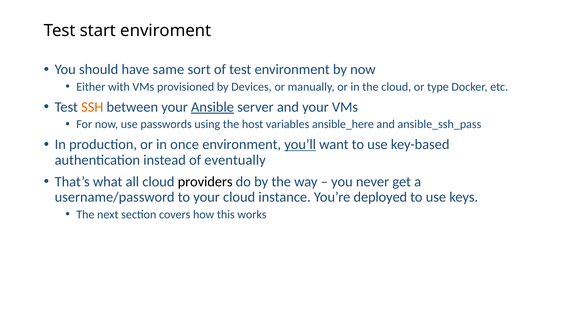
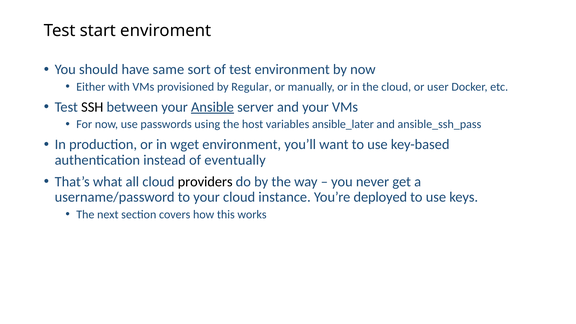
Devices: Devices -> Regular (252, 87)
type: type -> user (438, 87)
SSH colour: orange -> black (92, 107)
ansible_here: ansible_here -> ansible_later (343, 124)
once: once -> wget (185, 145)
you’ll underline: present -> none (300, 145)
